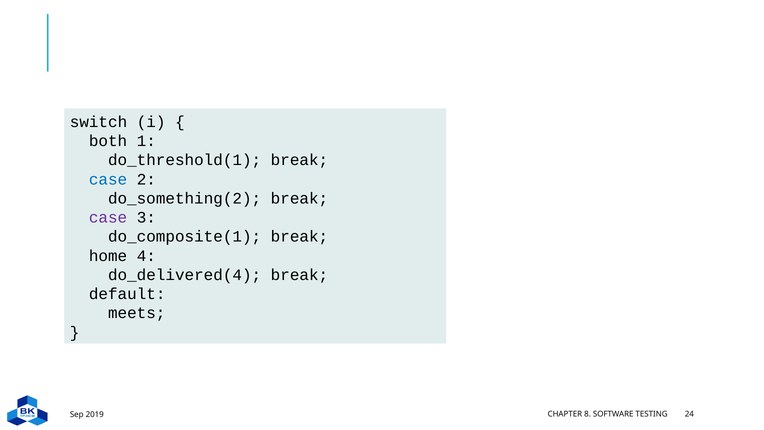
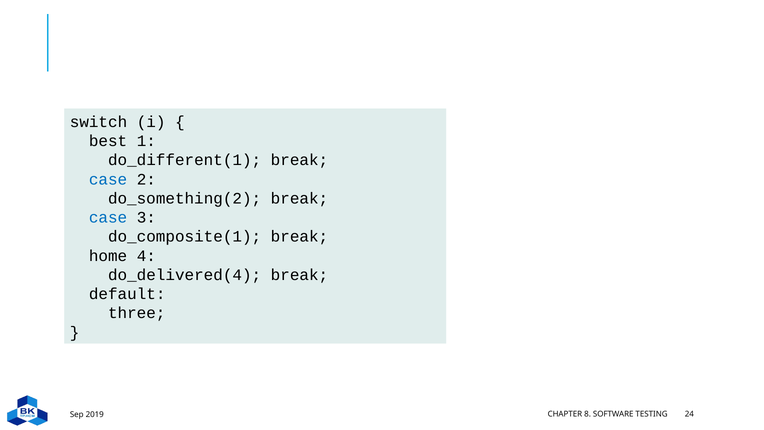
both: both -> best (108, 141)
do_threshold(1: do_threshold(1 -> do_different(1 (185, 160)
case colour: purple -> blue (108, 217)
meets: meets -> three (137, 313)
